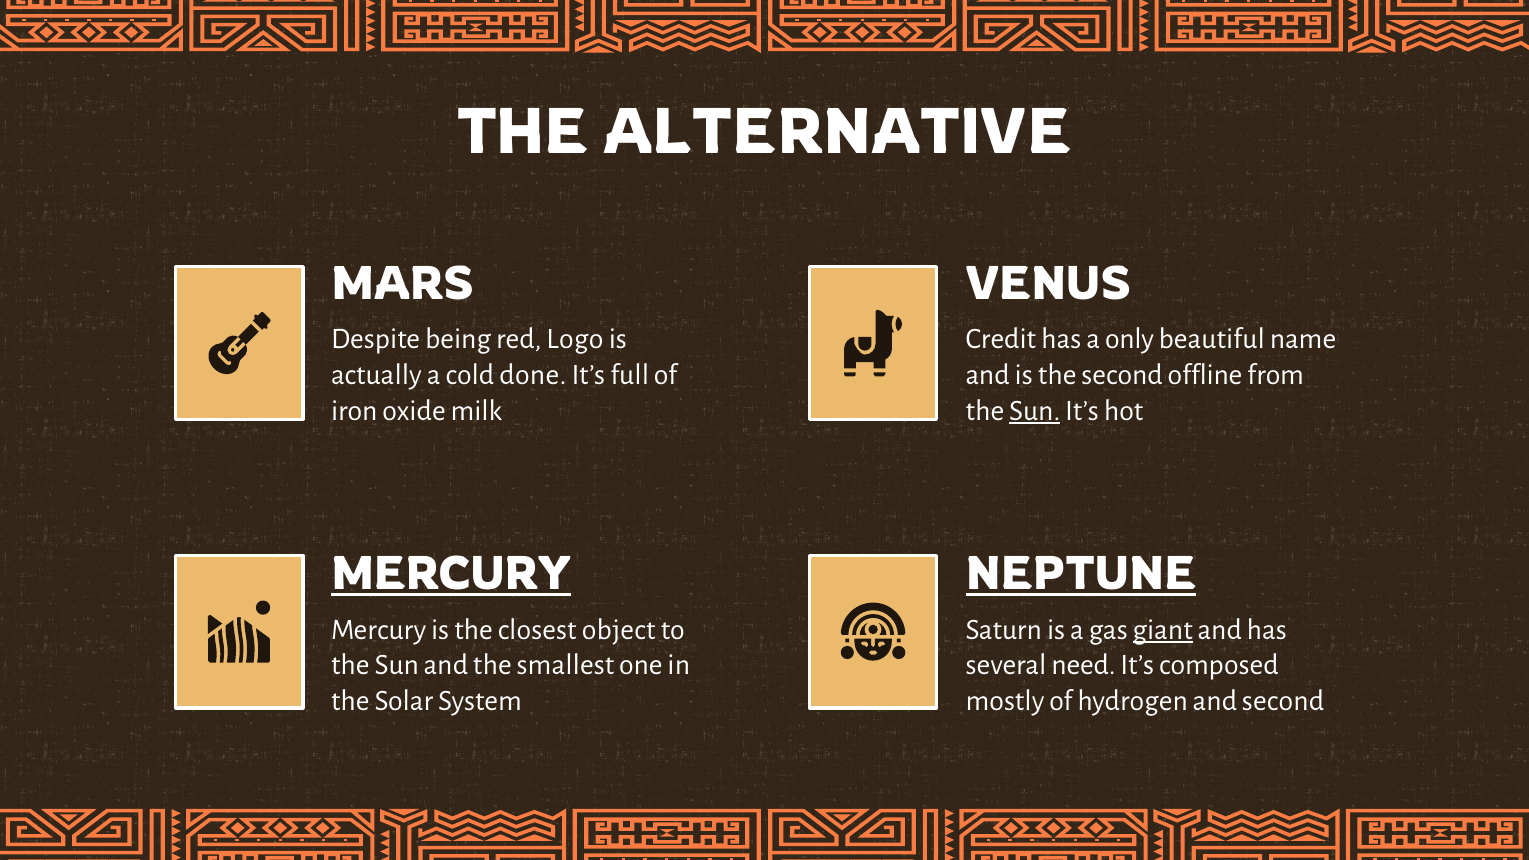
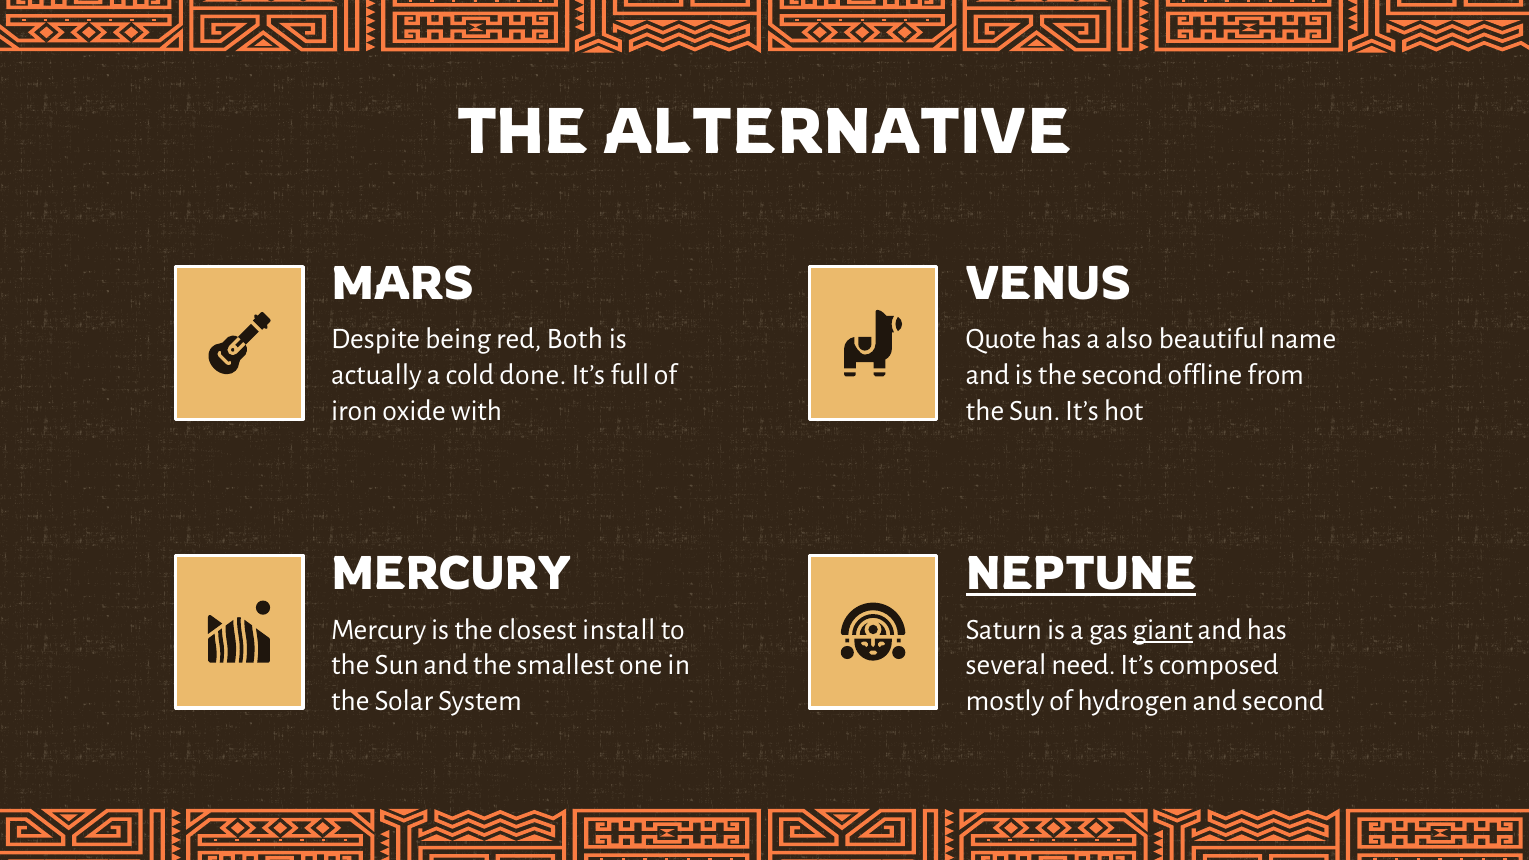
Logo: Logo -> Both (575, 339)
Credit: Credit -> Quote (1001, 339)
only: only -> also (1129, 339)
milk: milk -> with (476, 410)
Sun underline: present -> none (1035, 410)
MERCURY underline: present -> none (451, 574)
object: object -> install (619, 629)
